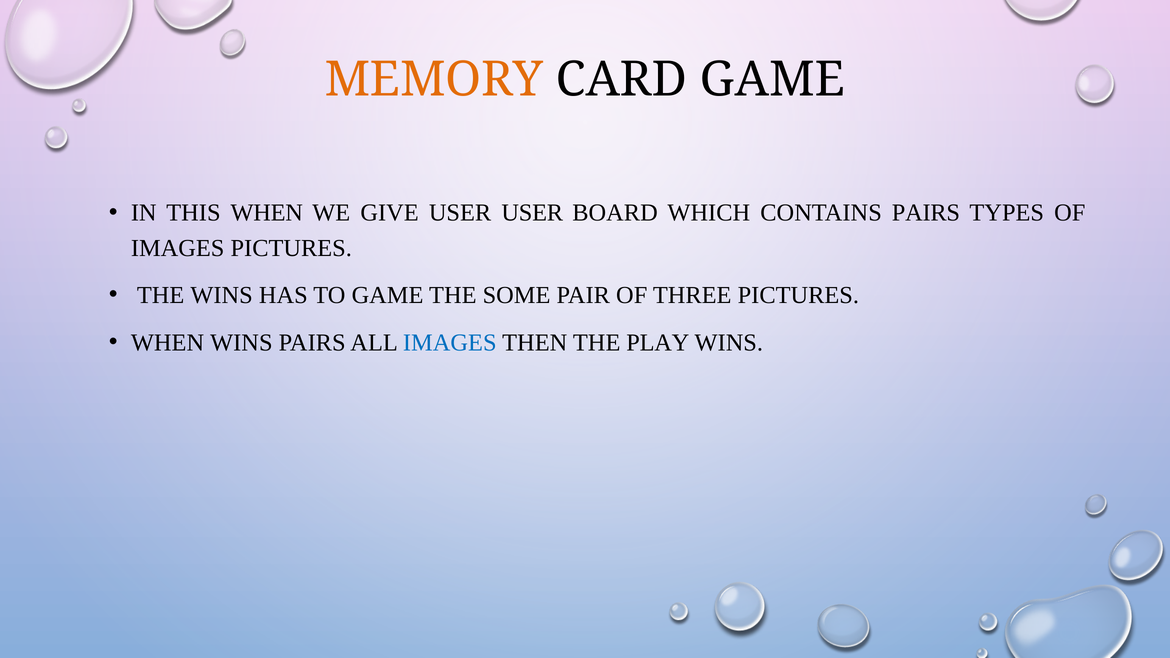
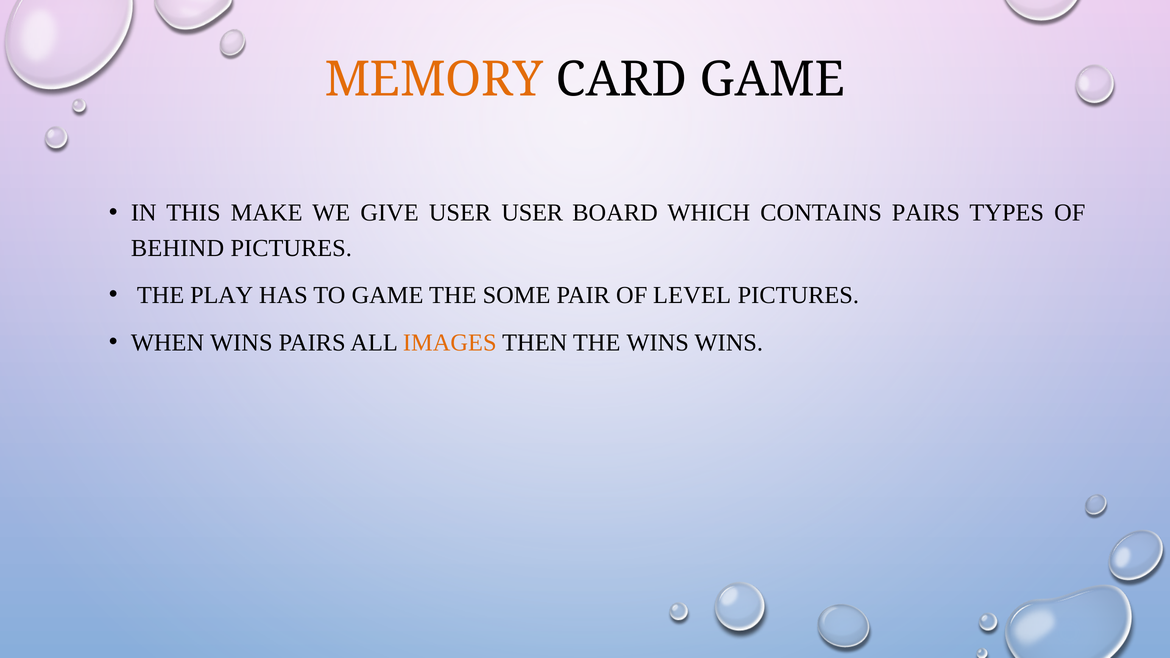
THIS WHEN: WHEN -> MAKE (267, 213)
IMAGES: IMAGES -> BEHIND (178, 248)
THE WINS: WINS -> PLAY (222, 295)
THREE: THREE -> LEVEL (692, 295)
IMAGES colour: blue -> orange (450, 343)
THE PLAY: PLAY -> WINS (658, 343)
